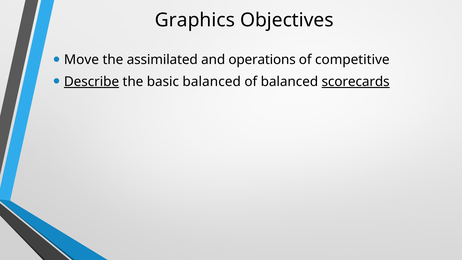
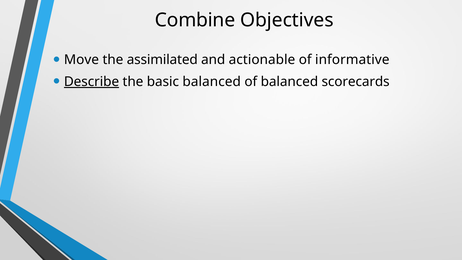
Graphics: Graphics -> Combine (195, 20)
operations: operations -> actionable (262, 60)
competitive: competitive -> informative (352, 60)
scorecards underline: present -> none (356, 82)
